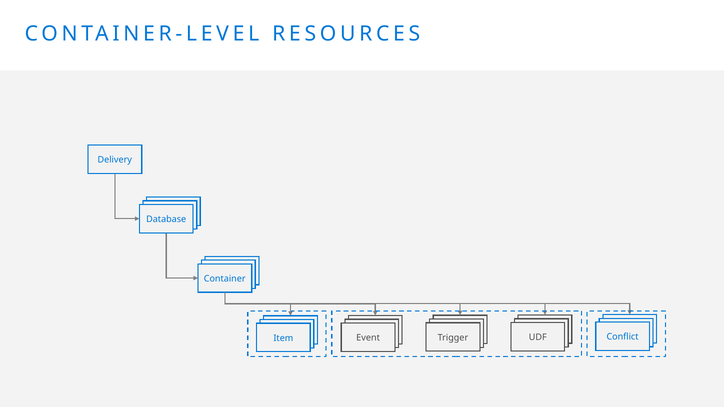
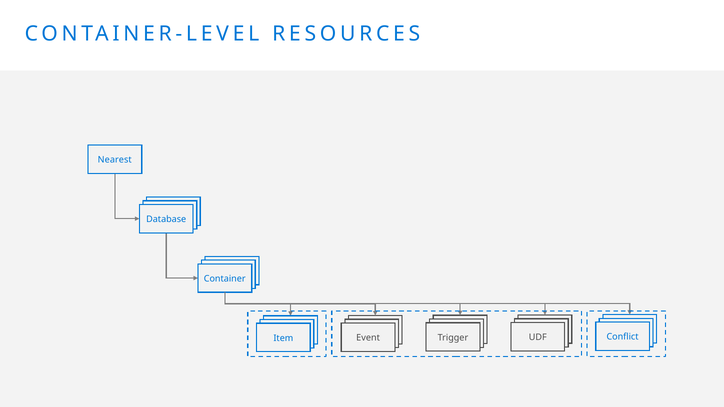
Delivery: Delivery -> Nearest (115, 160)
